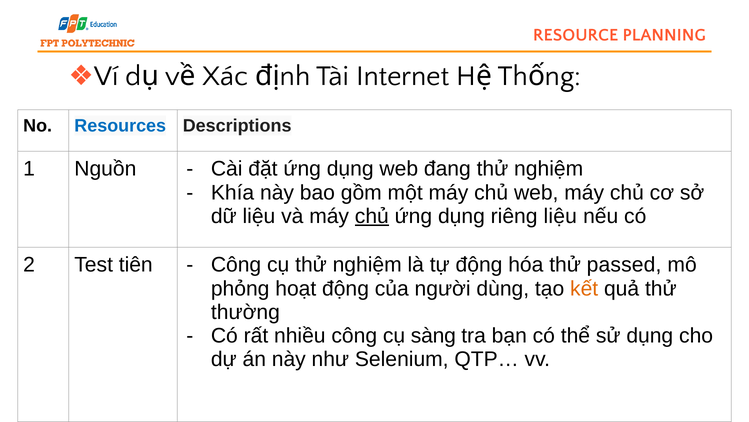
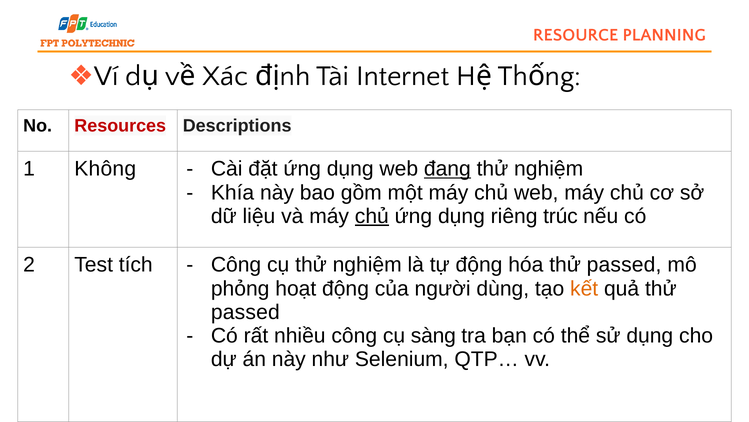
Resources colour: blue -> red (120, 126)
Nguồn: Nguồn -> Không (105, 169)
đang underline: none -> present (447, 169)
riêng liệu: liệu -> trúc (560, 216)
tiên: tiên -> tích (136, 264)
thường: thường -> passed (245, 312)
